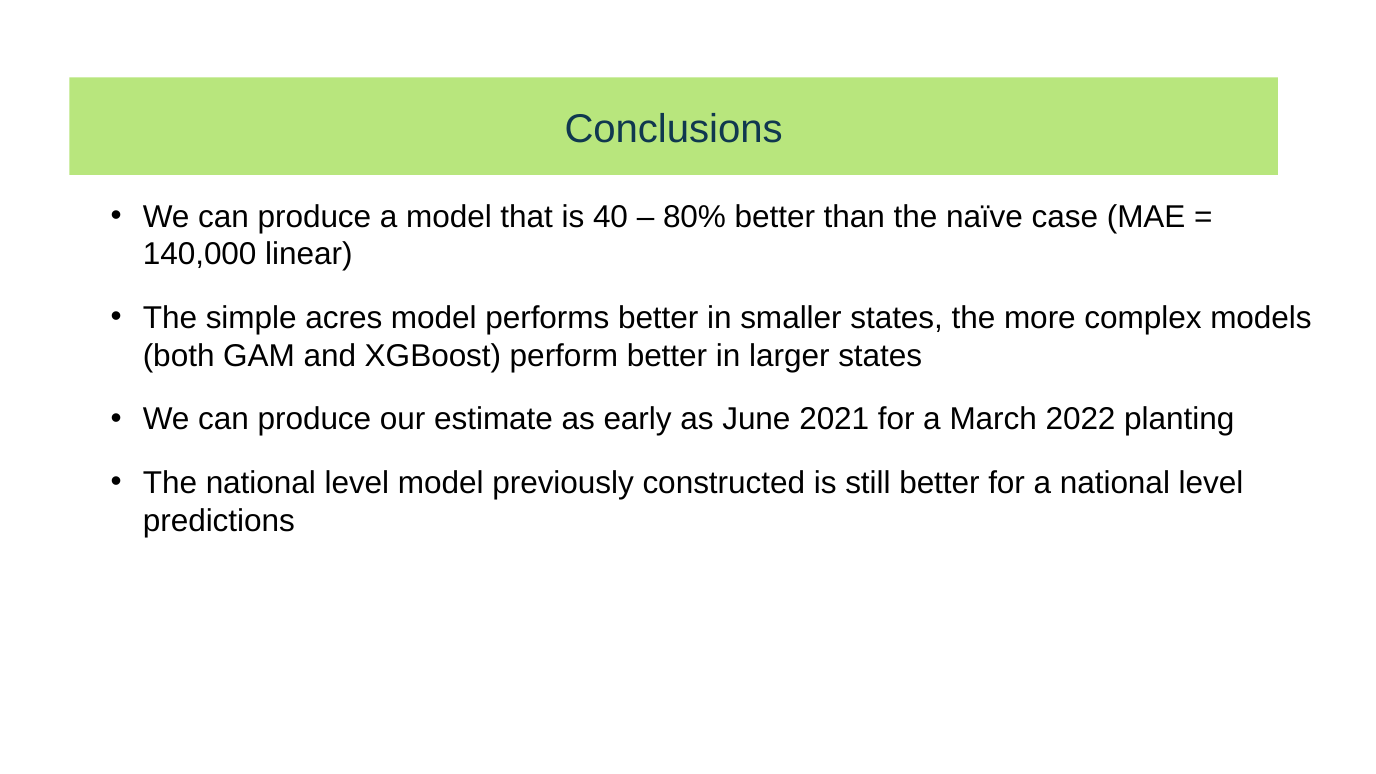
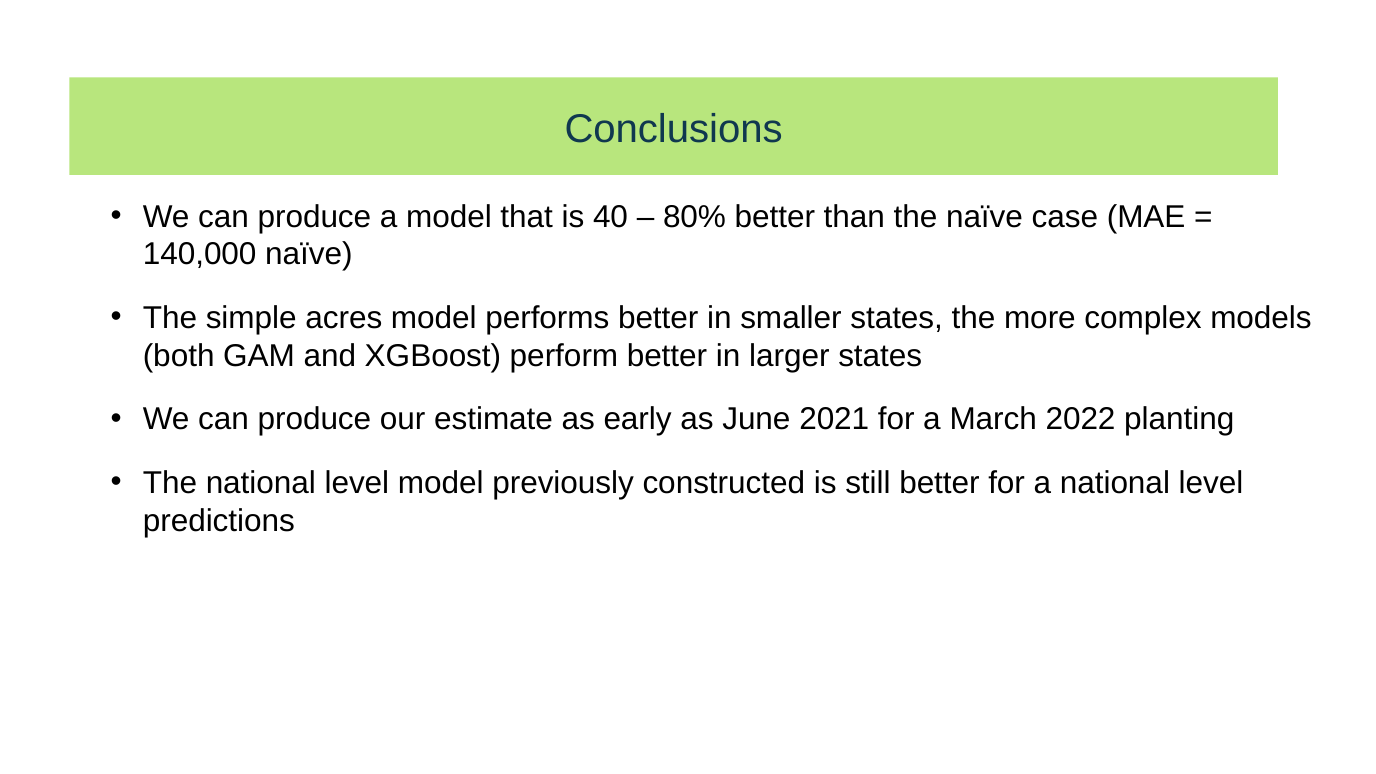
140,000 linear: linear -> naïve (309, 255)
